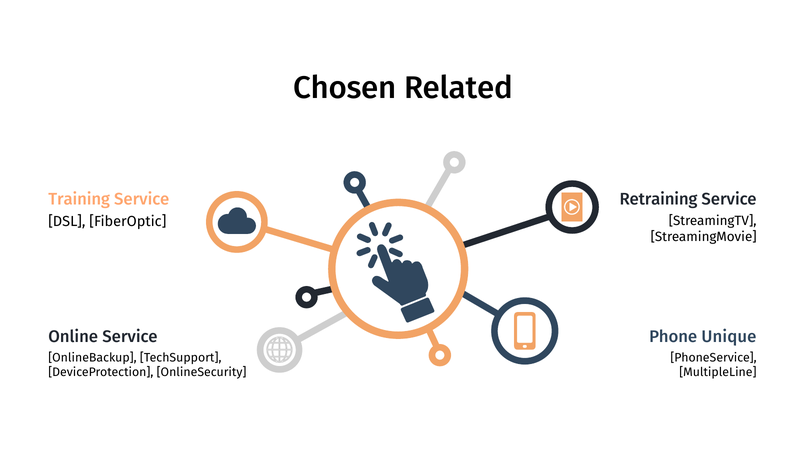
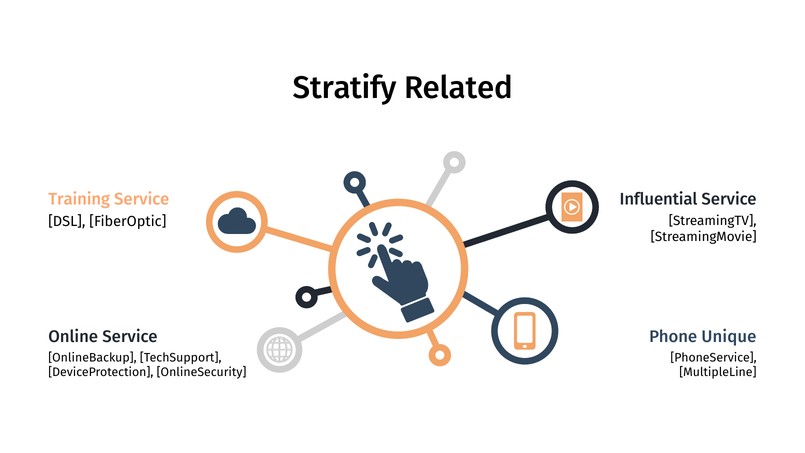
Chosen: Chosen -> Stratify (345, 88)
Retraining: Retraining -> Influential (658, 199)
